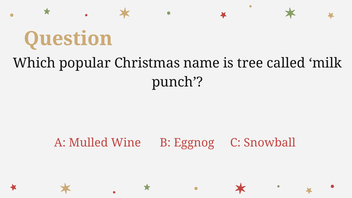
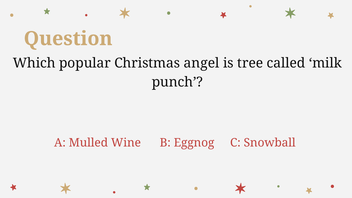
name: name -> angel (201, 63)
